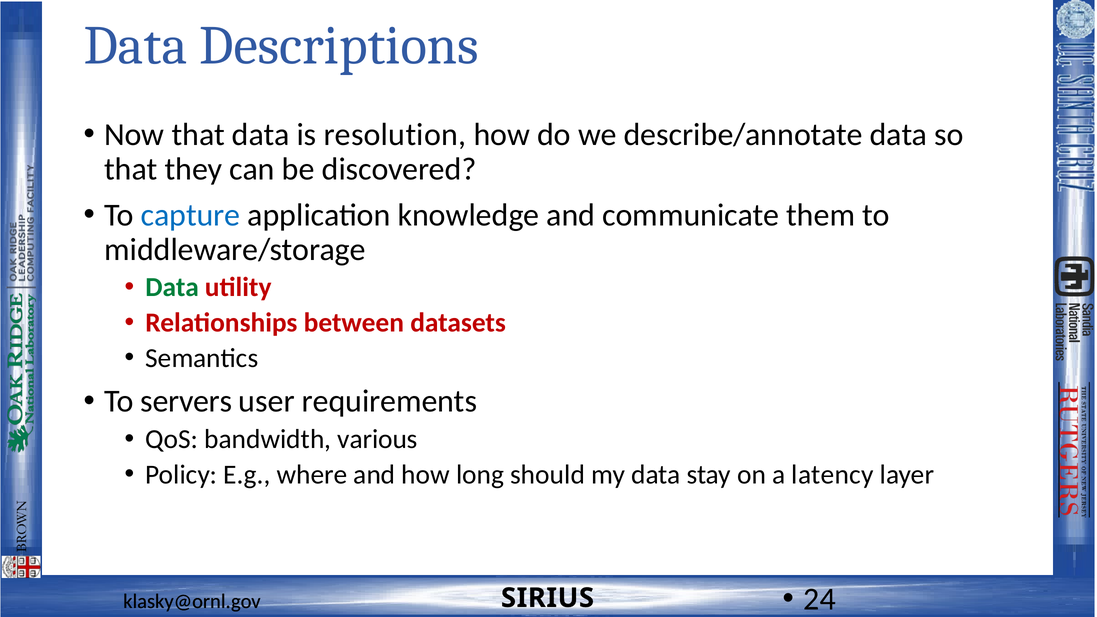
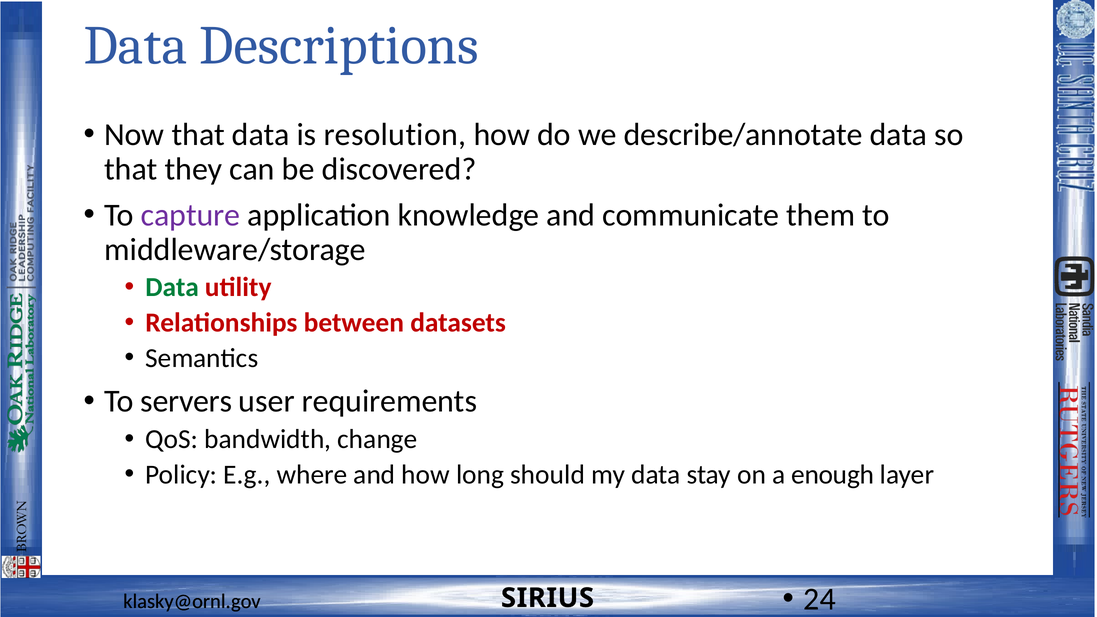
capture colour: blue -> purple (191, 215)
various: various -> change (377, 439)
latency: latency -> enough (833, 475)
